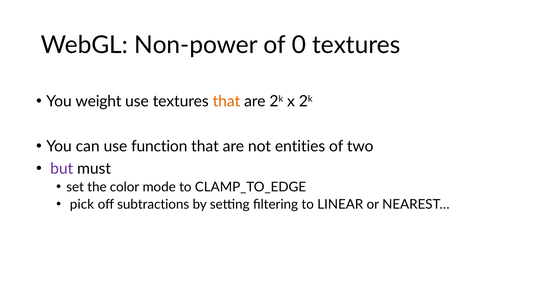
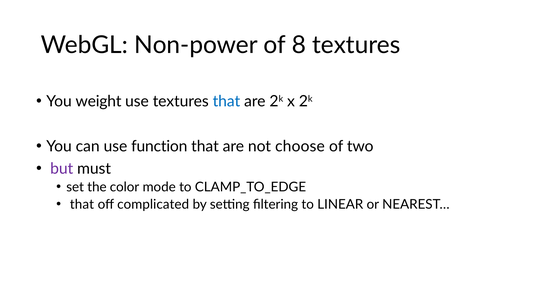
0: 0 -> 8 (299, 45)
that colour: orange -> blue (226, 101)
entities: entities -> choose (300, 146)
pick: pick -> that (82, 204)
subtractions: subtractions -> complicated (153, 204)
